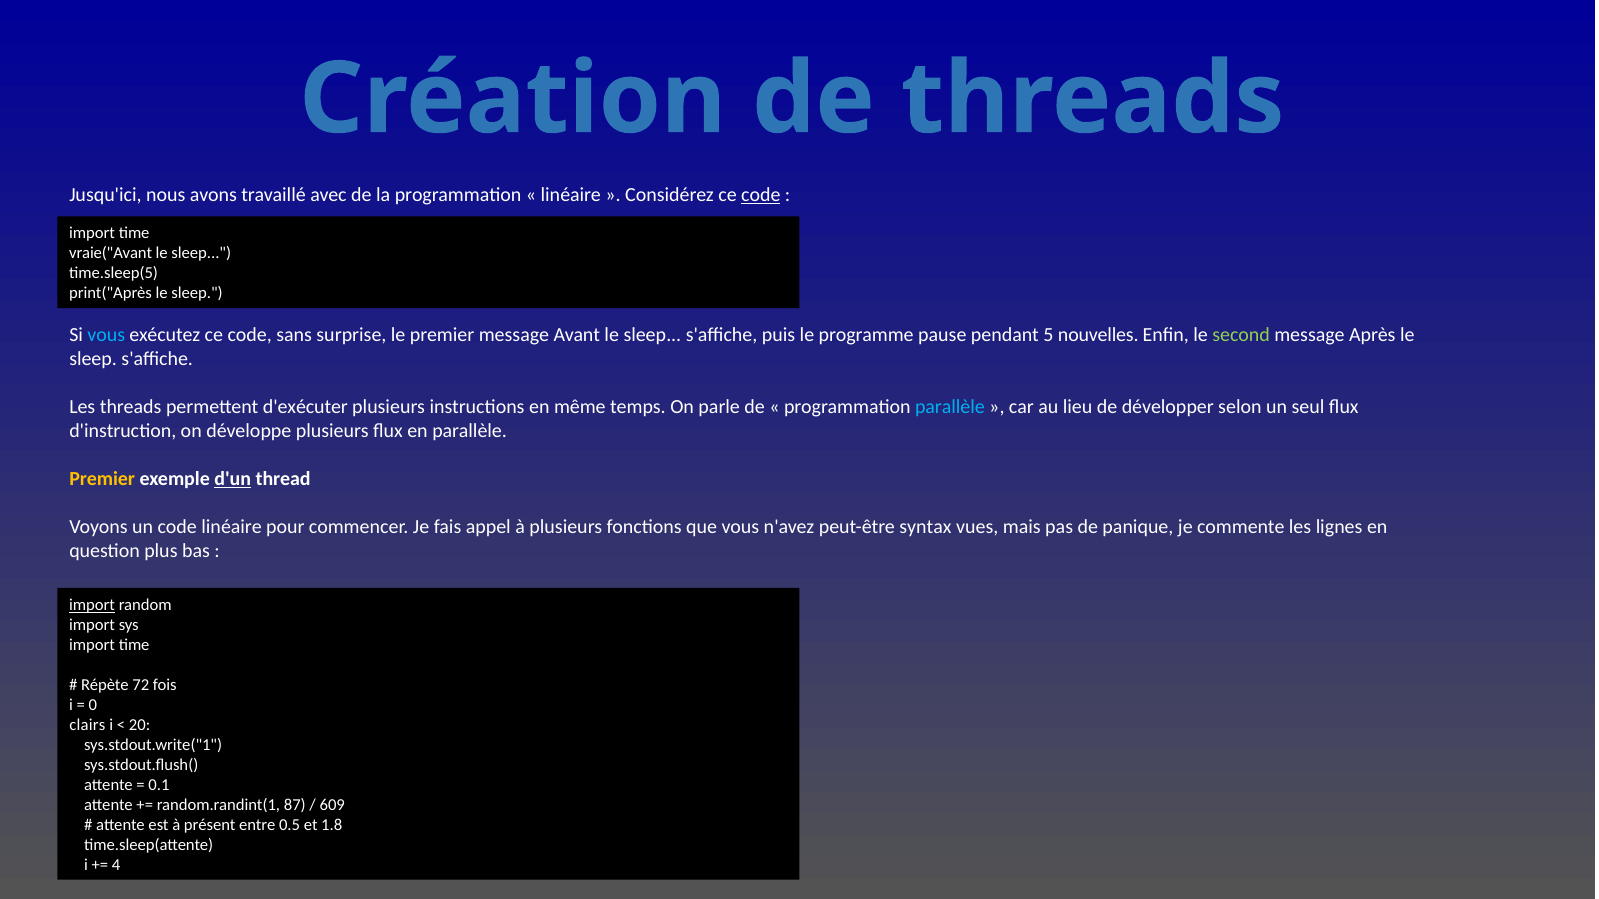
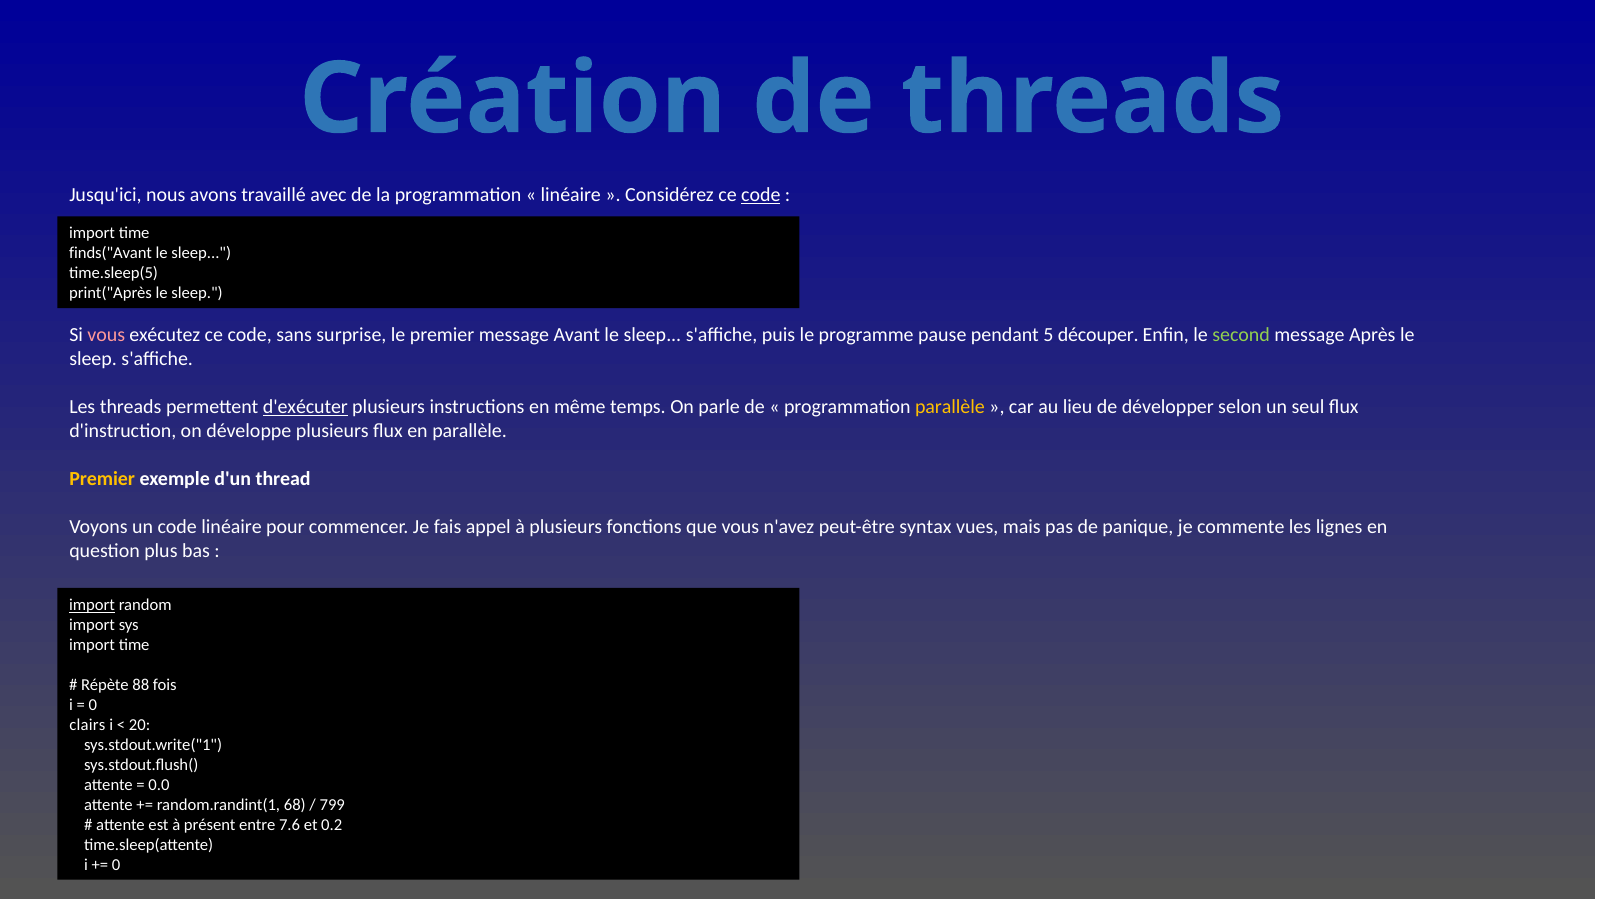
vraie("Avant: vraie("Avant -> finds("Avant (111, 253)
vous colour: light blue -> pink (106, 335)
nouvelles: nouvelles -> découper (1098, 335)
d'exécuter underline: none -> present (305, 407)
parallèle colour: light blue -> yellow (950, 407)
d'un underline: present -> none (233, 479)
72: 72 -> 88 (141, 685)
0.1: 0.1 -> 0.0 (159, 785)
87: 87 -> 68 (295, 805)
609: 609 -> 799 (332, 805)
0.5: 0.5 -> 7.6 (290, 825)
1.8: 1.8 -> 0.2 (332, 825)
4: 4 -> 0 (116, 865)
